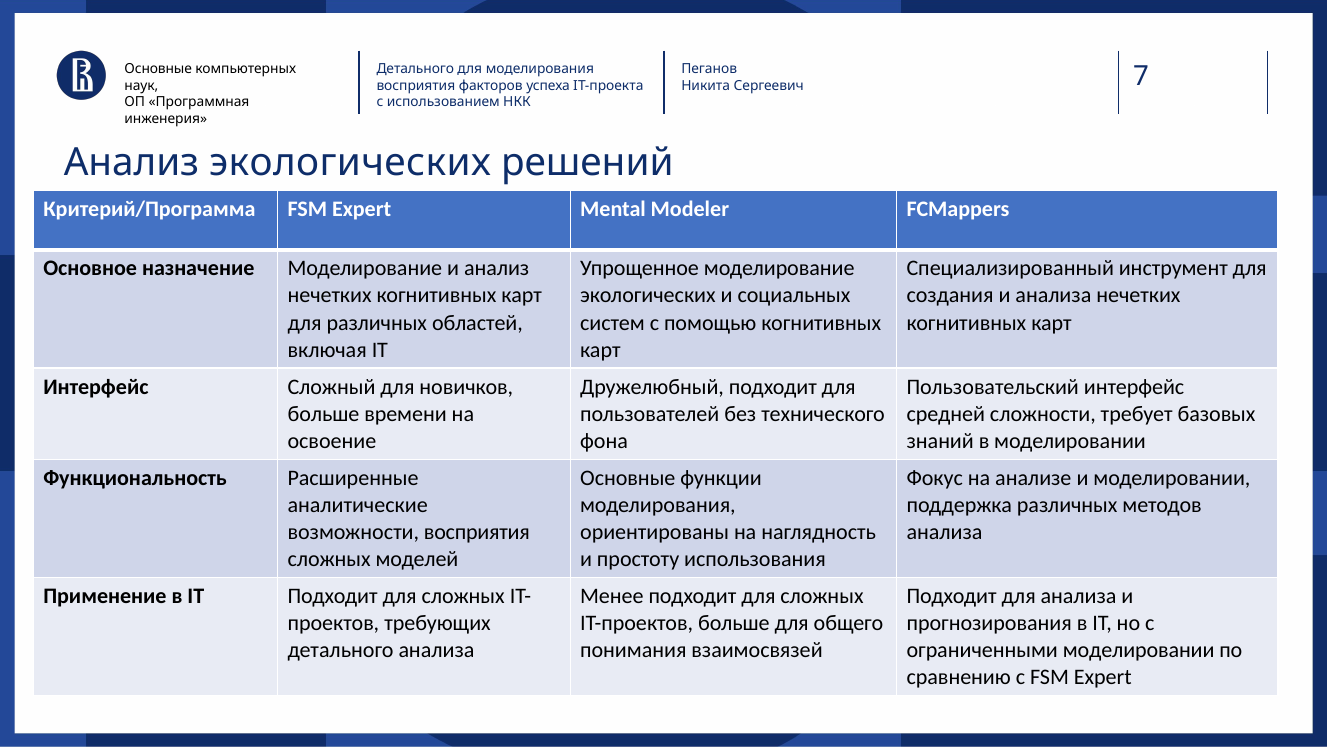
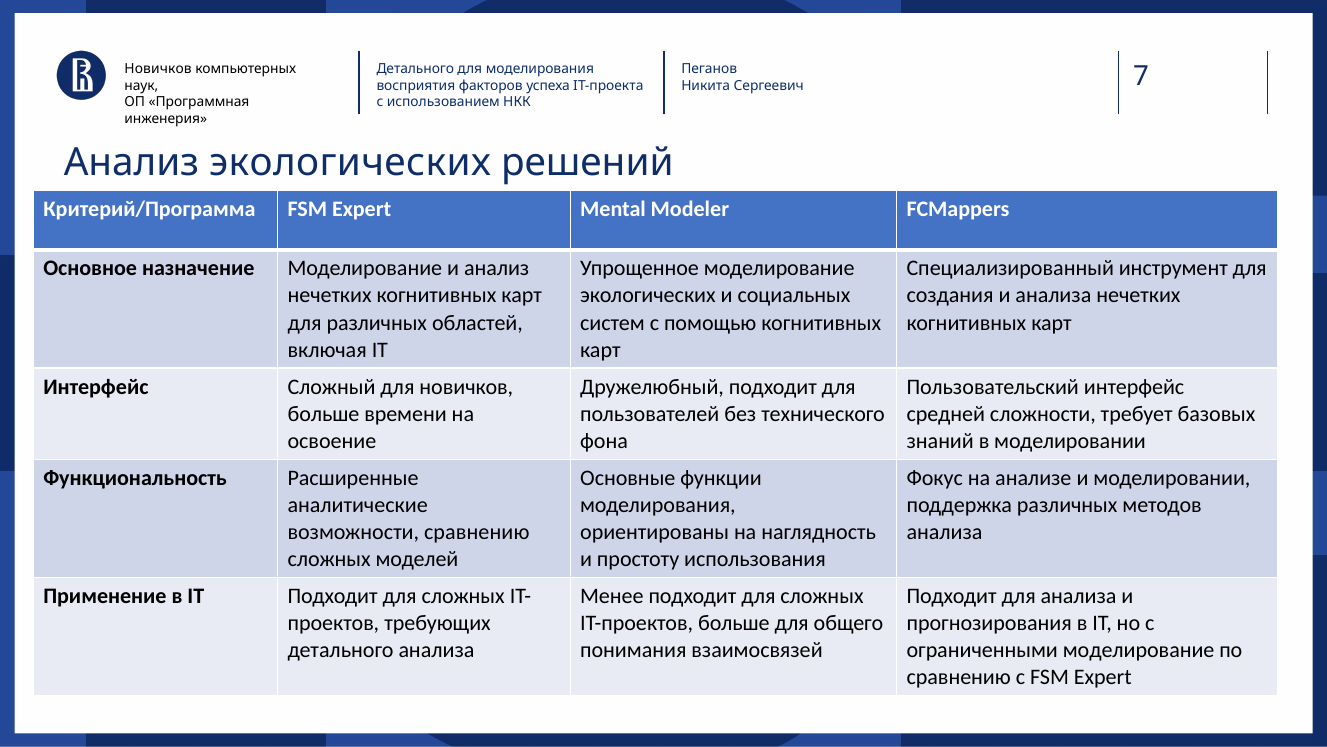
Основные: Основные -> Новичков (158, 69)
возможности восприятия: восприятия -> сравнению (477, 532)
ограниченными моделировании: моделировании -> моделирование (1139, 650)
